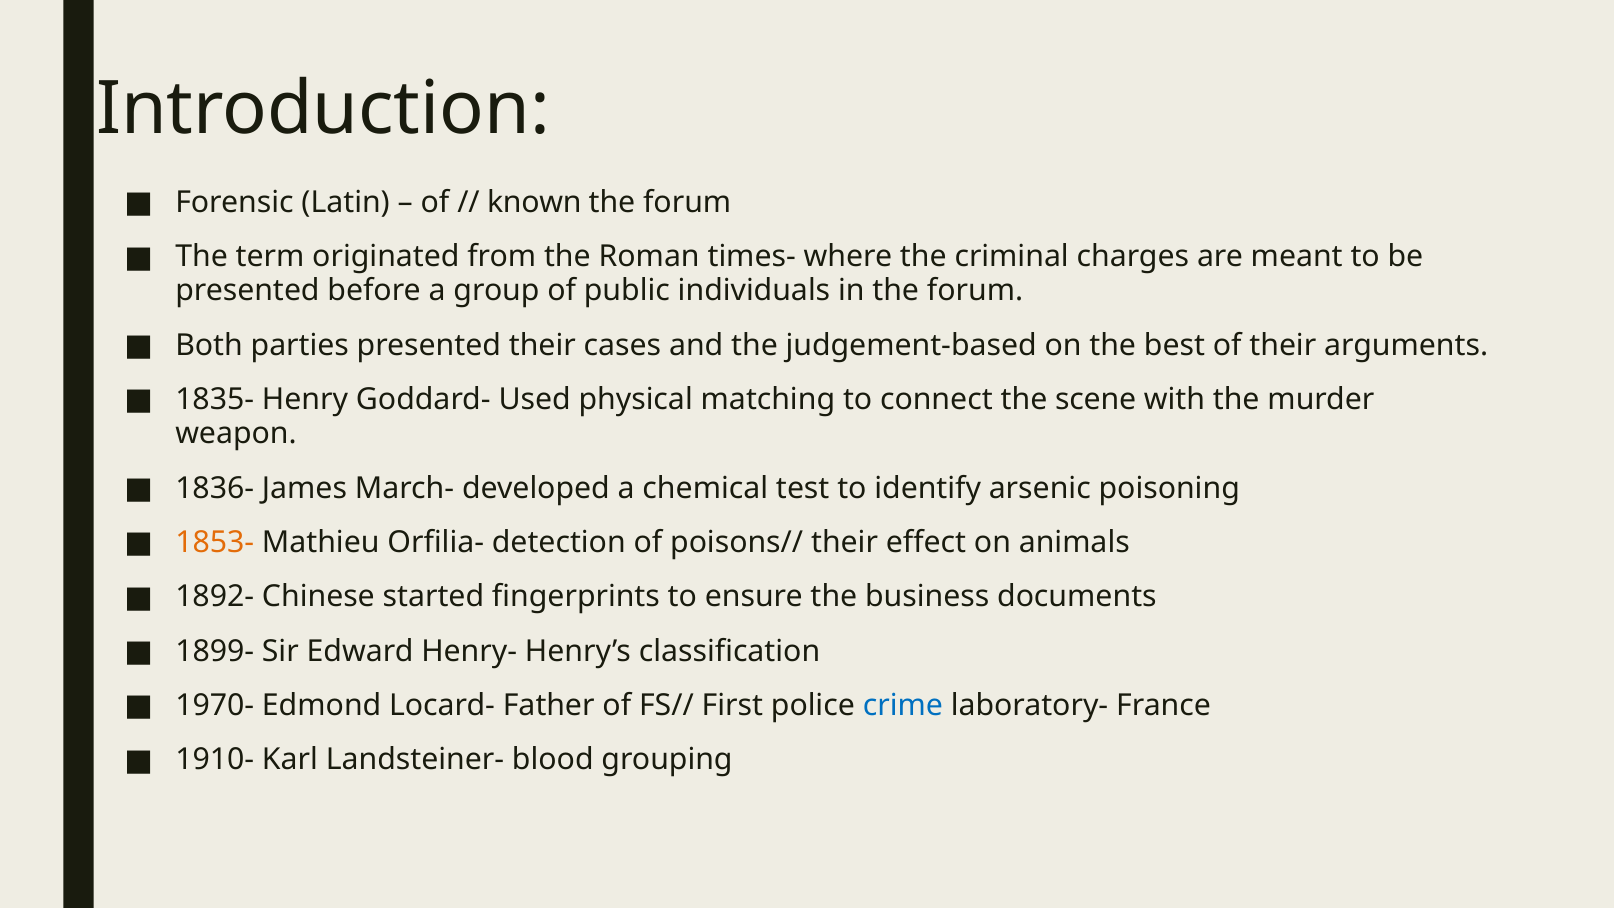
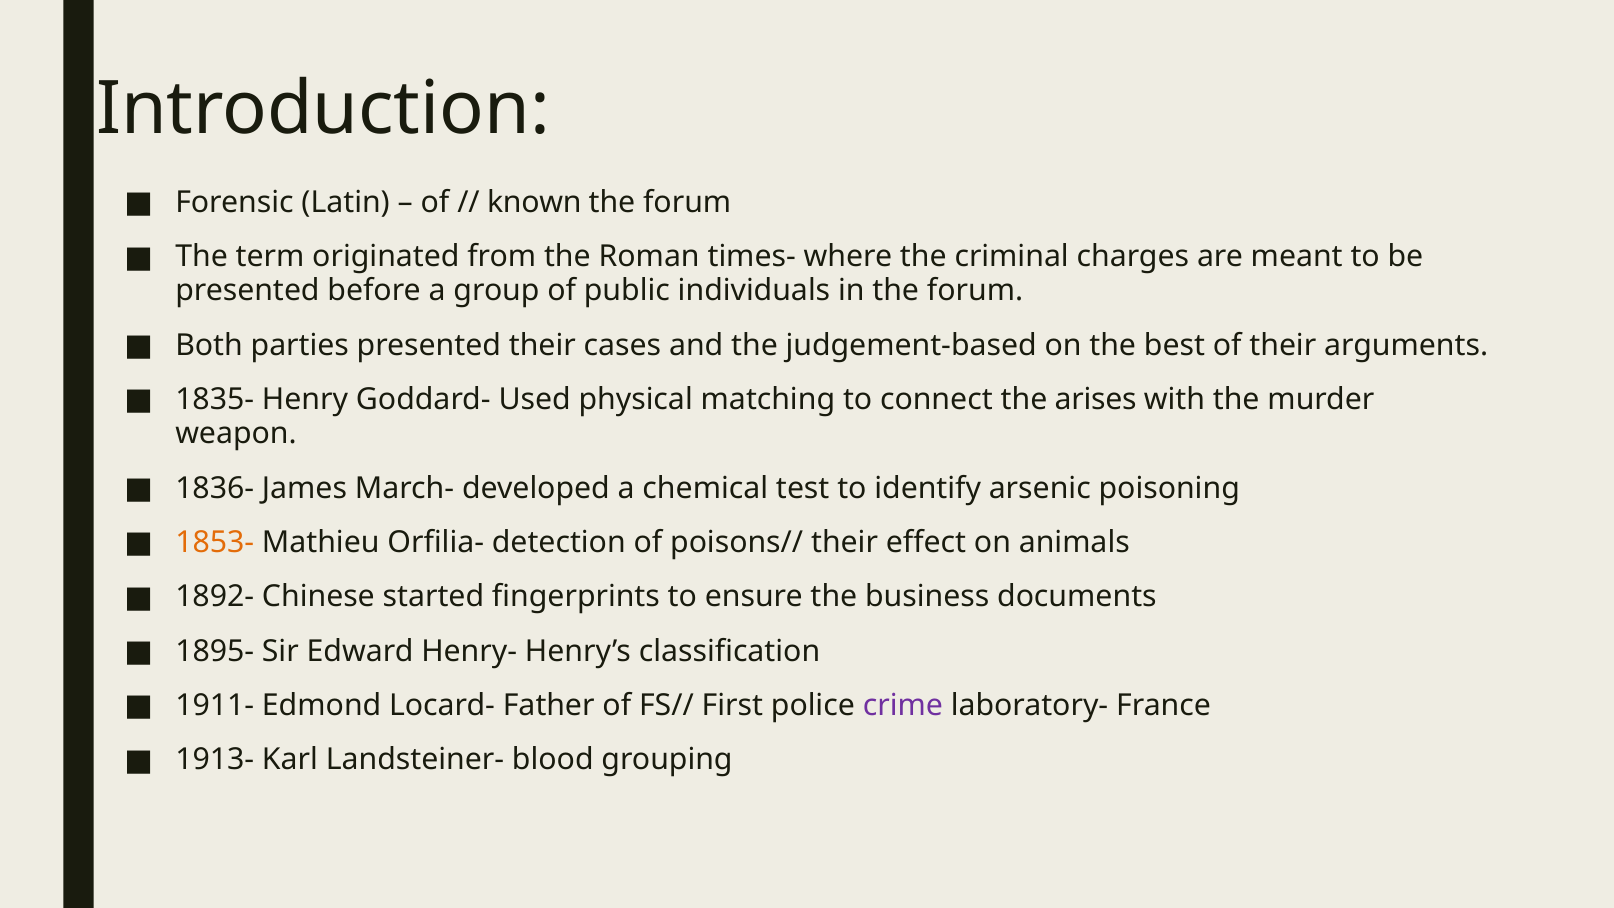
scene: scene -> arises (1096, 400)
1899-: 1899- -> 1895- (215, 651)
1970-: 1970- -> 1911- (215, 705)
crime colour: blue -> purple (903, 705)
1910-: 1910- -> 1913- (215, 760)
